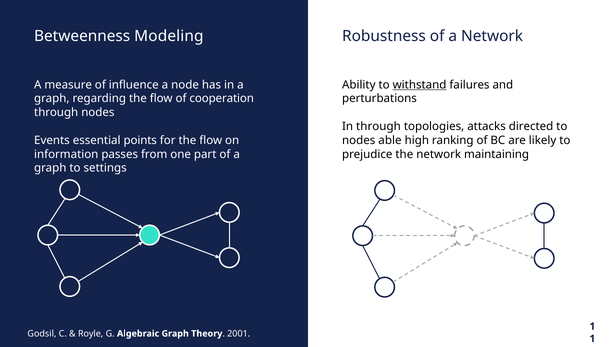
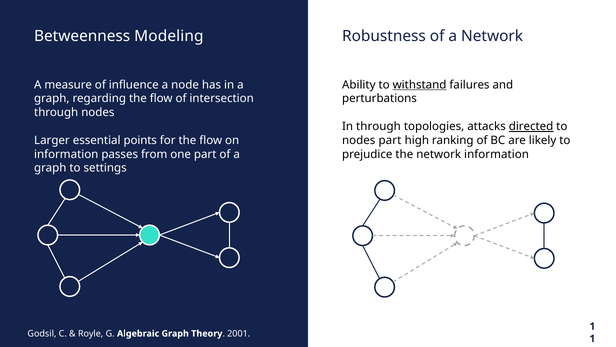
cooperation: cooperation -> intersection (222, 99)
directed underline: none -> present (531, 126)
Events: Events -> Larger (52, 140)
nodes able: able -> part (390, 140)
network maintaining: maintaining -> information (497, 154)
